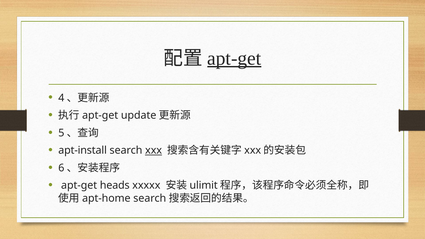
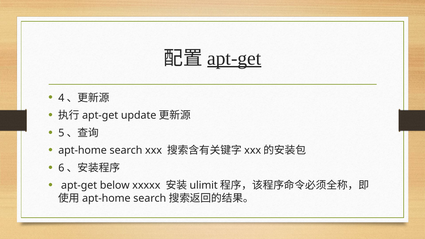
apt-install: apt-install -> apt-home (83, 150)
xxx underline: present -> none (154, 150)
heads: heads -> below (115, 186)
